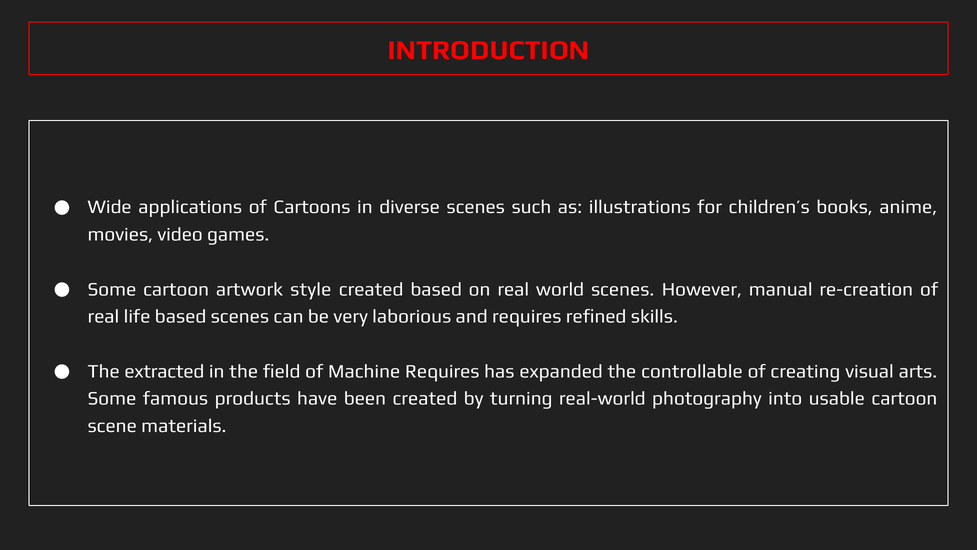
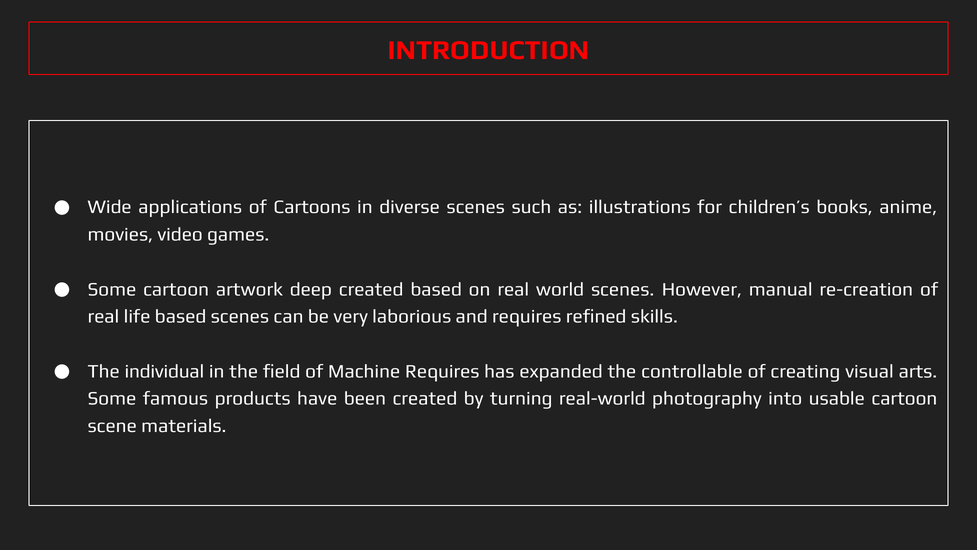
style: style -> deep (311, 289)
extracted: extracted -> individual (164, 371)
